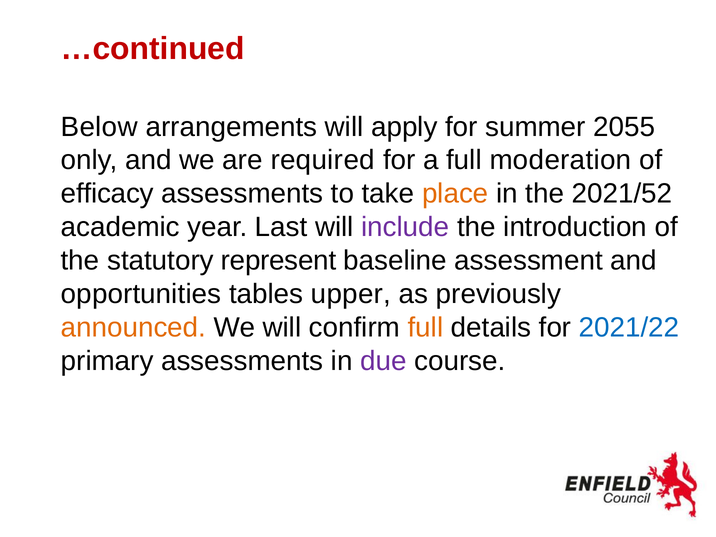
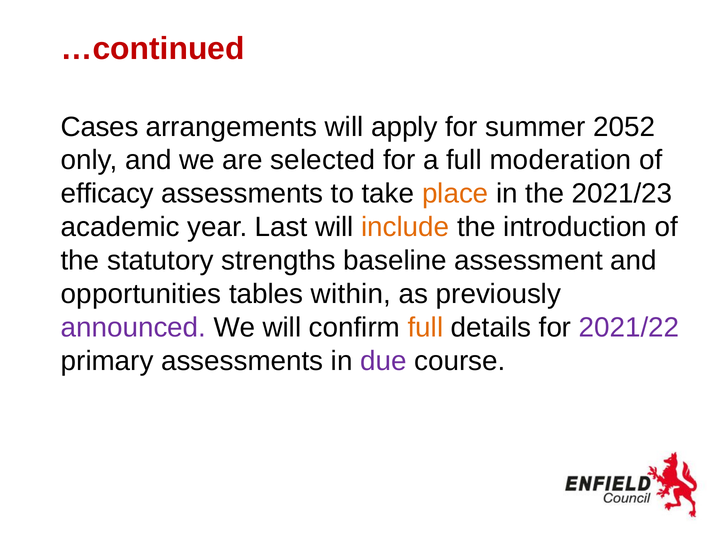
Below: Below -> Cases (100, 127)
2055: 2055 -> 2052 (624, 127)
required: required -> selected (323, 160)
2021/52: 2021/52 -> 2021/23 (622, 194)
include colour: purple -> orange (405, 227)
represent: represent -> strengths (278, 261)
upper: upper -> within (351, 294)
announced colour: orange -> purple (133, 327)
2021/22 colour: blue -> purple (629, 327)
